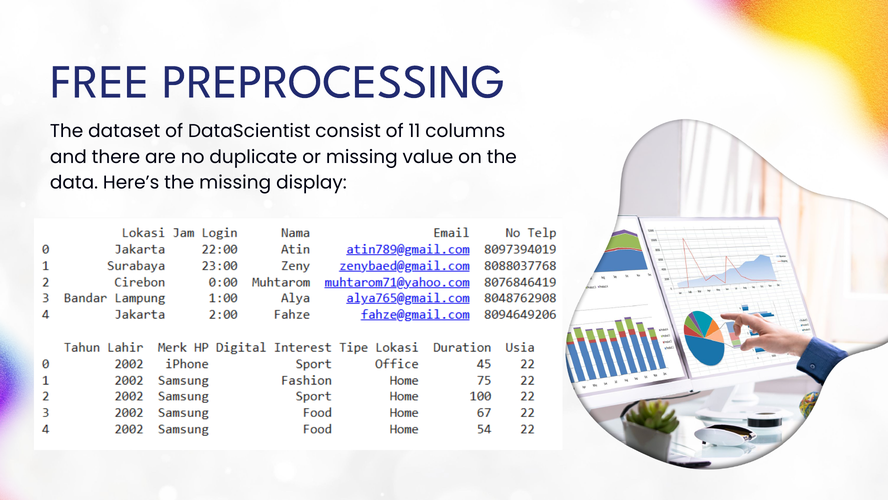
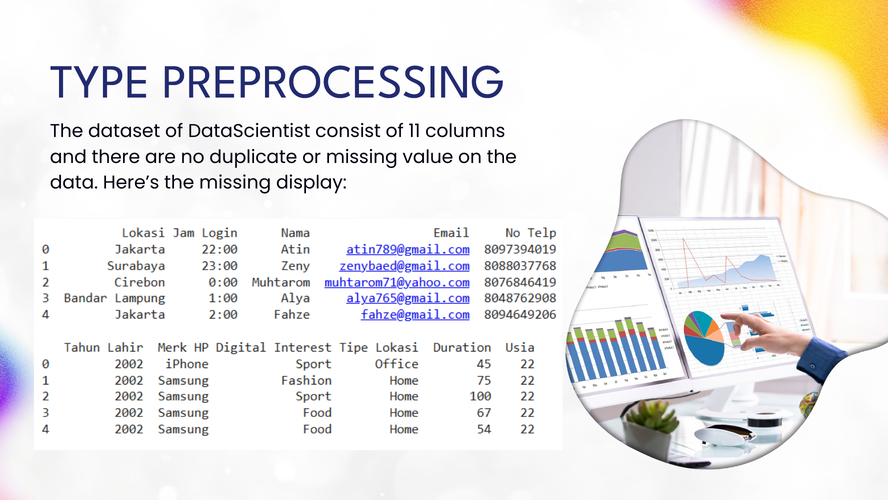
FREE: FREE -> TYPE (100, 82)
